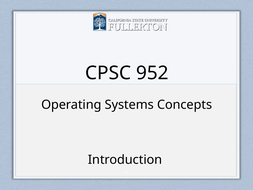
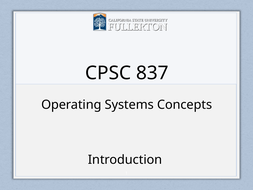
952: 952 -> 837 (152, 73)
